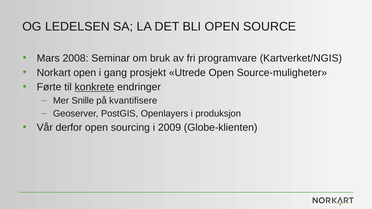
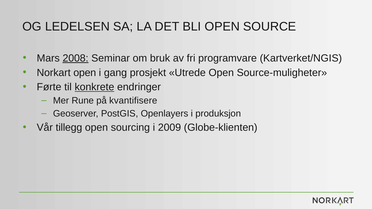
2008 underline: none -> present (76, 58)
Snille: Snille -> Rune (83, 101)
derfor: derfor -> tillegg (69, 128)
